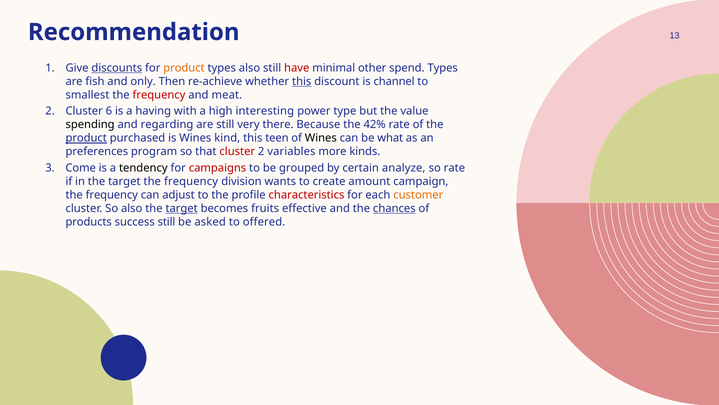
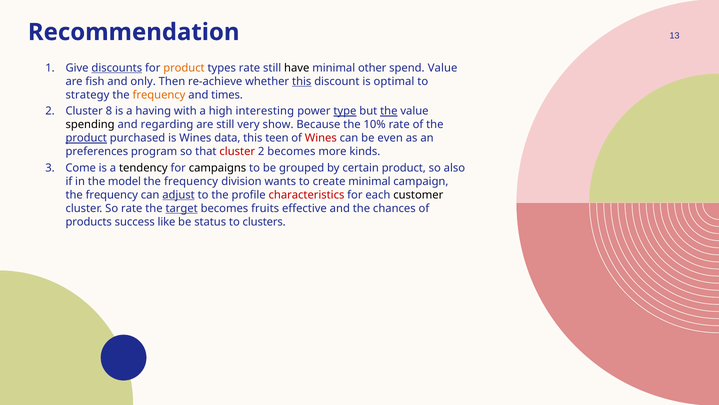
types also: also -> rate (250, 68)
have colour: red -> black (297, 68)
spend Types: Types -> Value (443, 68)
channel: channel -> optimal (394, 81)
smallest: smallest -> strategy (87, 95)
frequency colour: red -> orange (159, 95)
meat: meat -> times (227, 95)
6: 6 -> 8 (109, 111)
type underline: none -> present (345, 111)
the underline: none -> present (389, 111)
there: there -> show (278, 125)
42%: 42% -> 10% (375, 125)
kind: kind -> data (227, 138)
Wines colour: black -> red (321, 138)
what: what -> even (390, 138)
2 variables: variables -> becomes (291, 151)
campaigns colour: red -> black (218, 168)
certain analyze: analyze -> product (404, 168)
so rate: rate -> also (454, 168)
in the target: target -> model (124, 181)
create amount: amount -> minimal (369, 181)
adjust underline: none -> present (179, 195)
customer colour: orange -> black (418, 195)
So also: also -> rate (132, 208)
chances underline: present -> none (394, 208)
success still: still -> like (167, 222)
asked: asked -> status (210, 222)
offered: offered -> clusters (264, 222)
